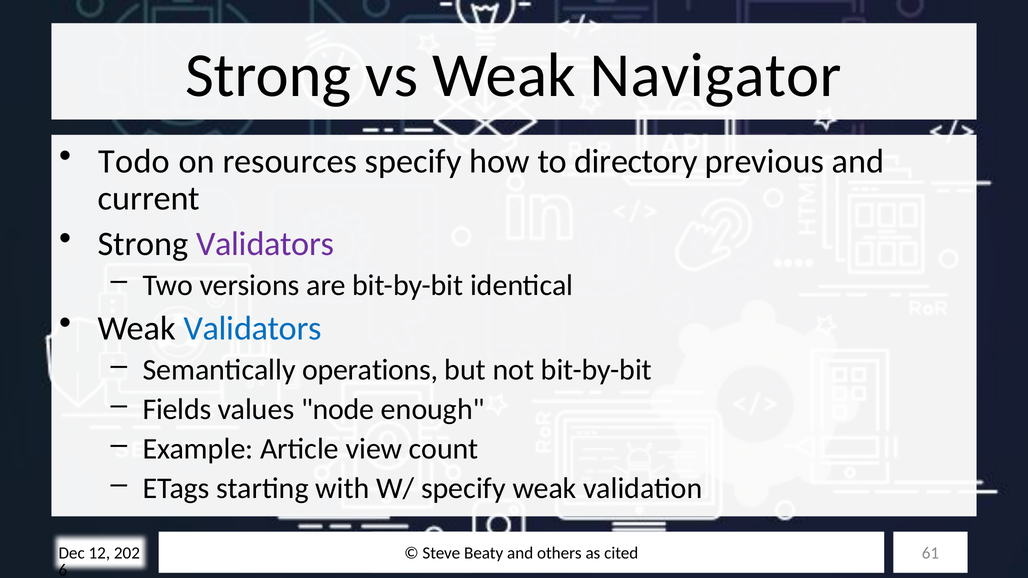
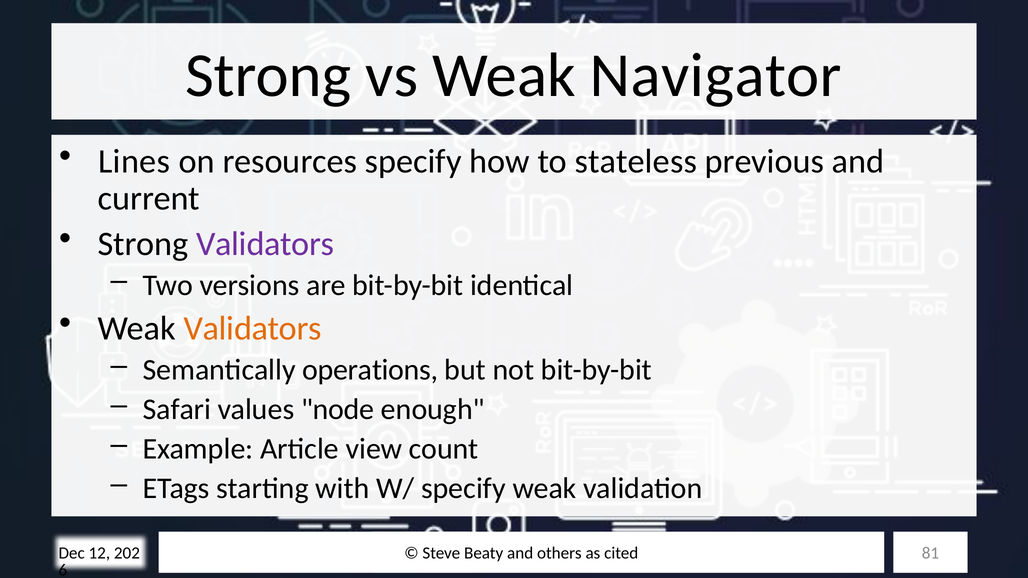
Todo: Todo -> Lines (134, 162)
directory: directory -> stateless (636, 162)
Validators colour: blue -> orange (253, 329)
Fields: Fields -> Safari (177, 410)
61: 61 -> 81 (930, 553)
